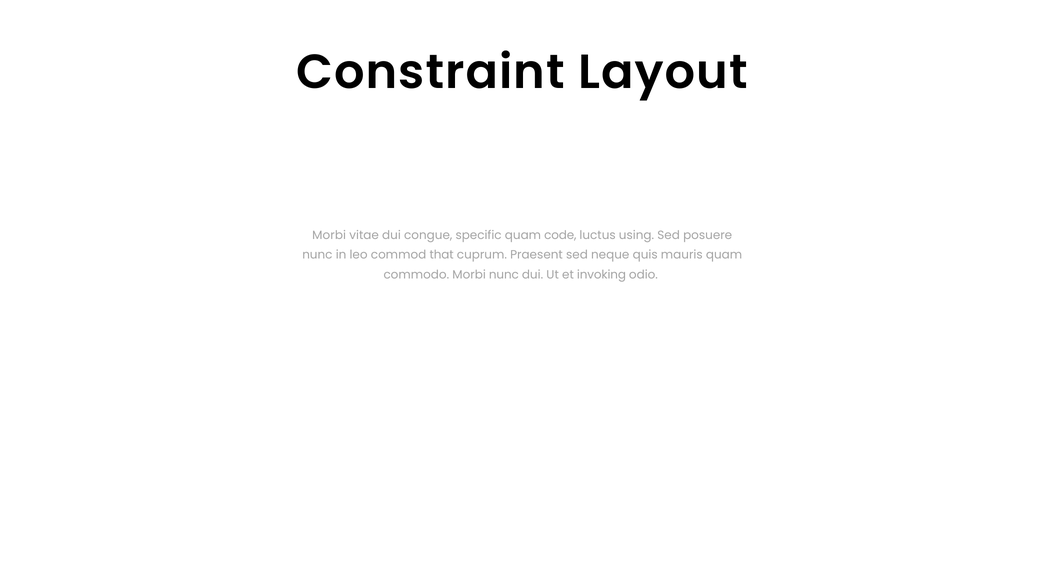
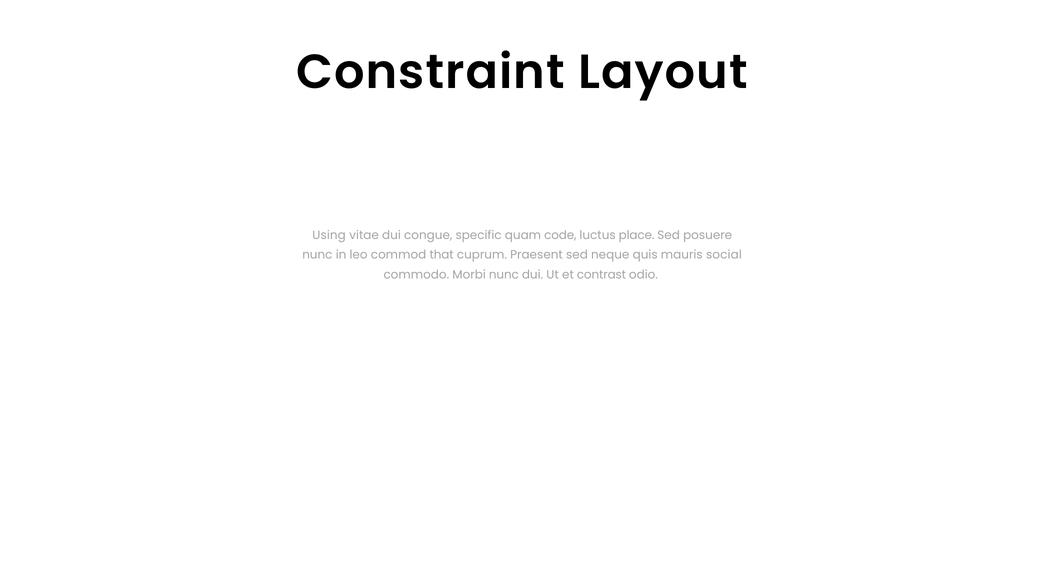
Morbi: Morbi -> Using (329, 235)
using: using -> place (637, 235)
mauris quam: quam -> social (724, 255)
invoking: invoking -> contrast (601, 274)
